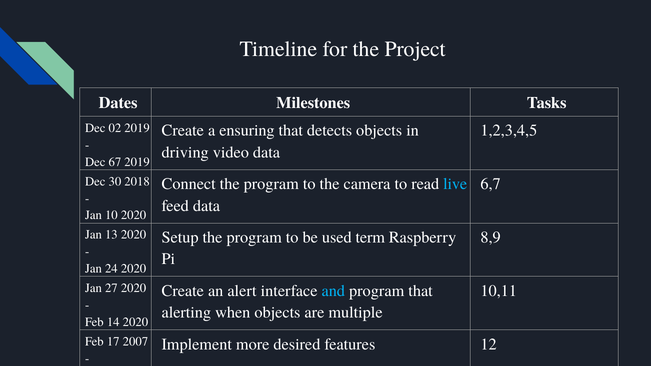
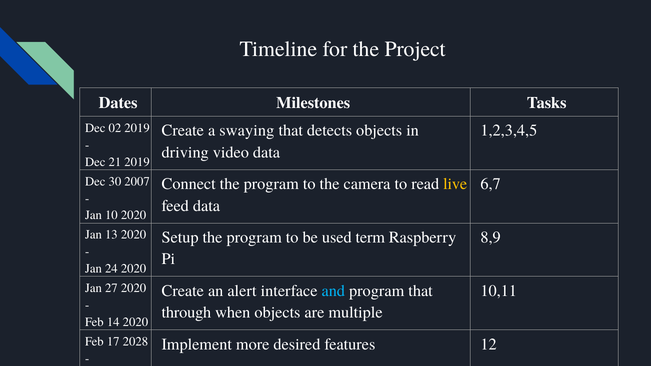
ensuring: ensuring -> swaying (247, 131)
67: 67 -> 21 (115, 162)
2018: 2018 -> 2007 (137, 182)
live colour: light blue -> yellow (455, 184)
alerting: alerting -> through (186, 313)
2007: 2007 -> 2028 (135, 342)
